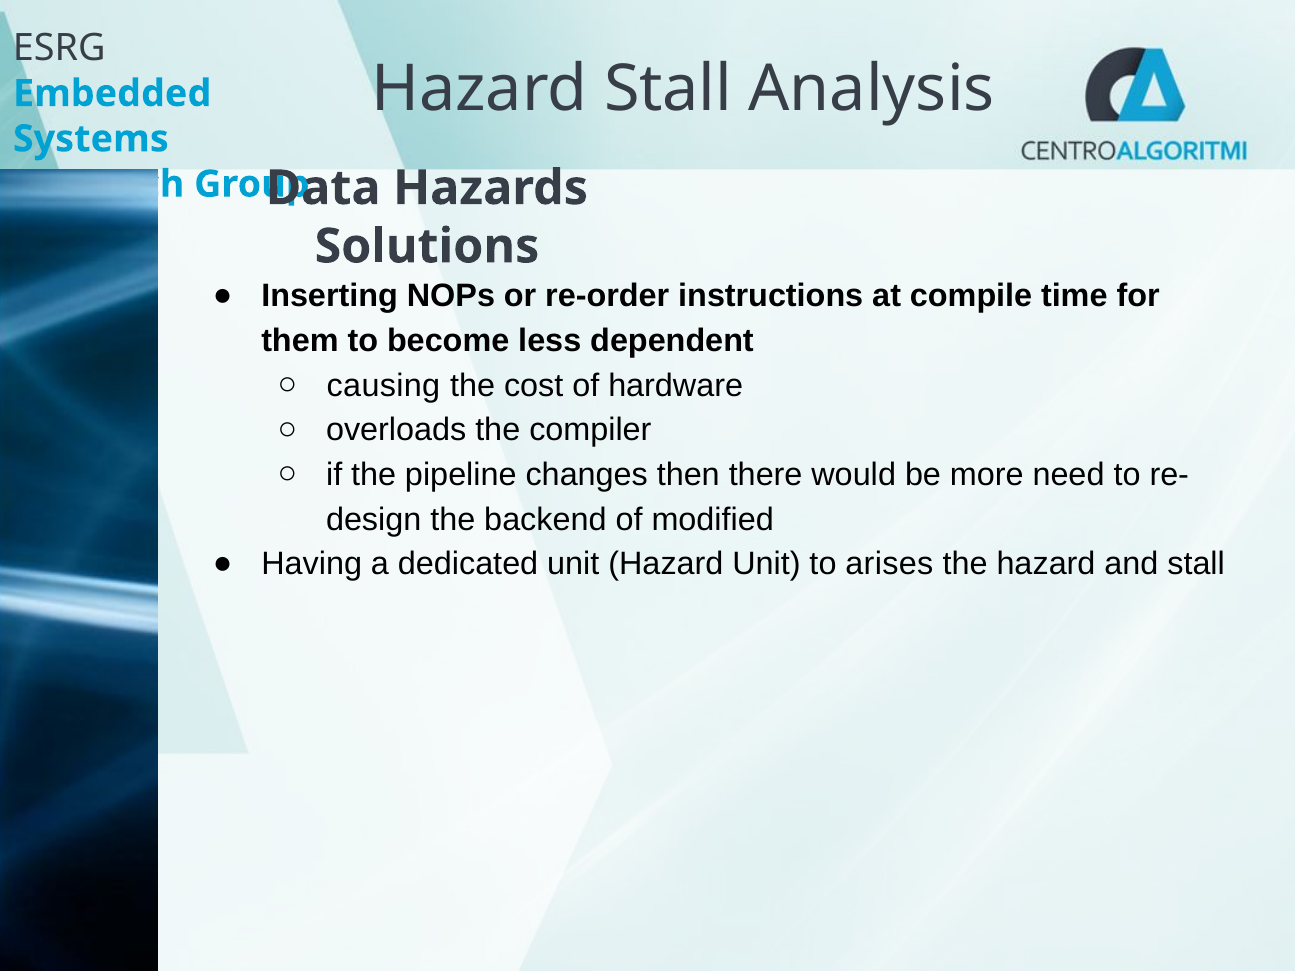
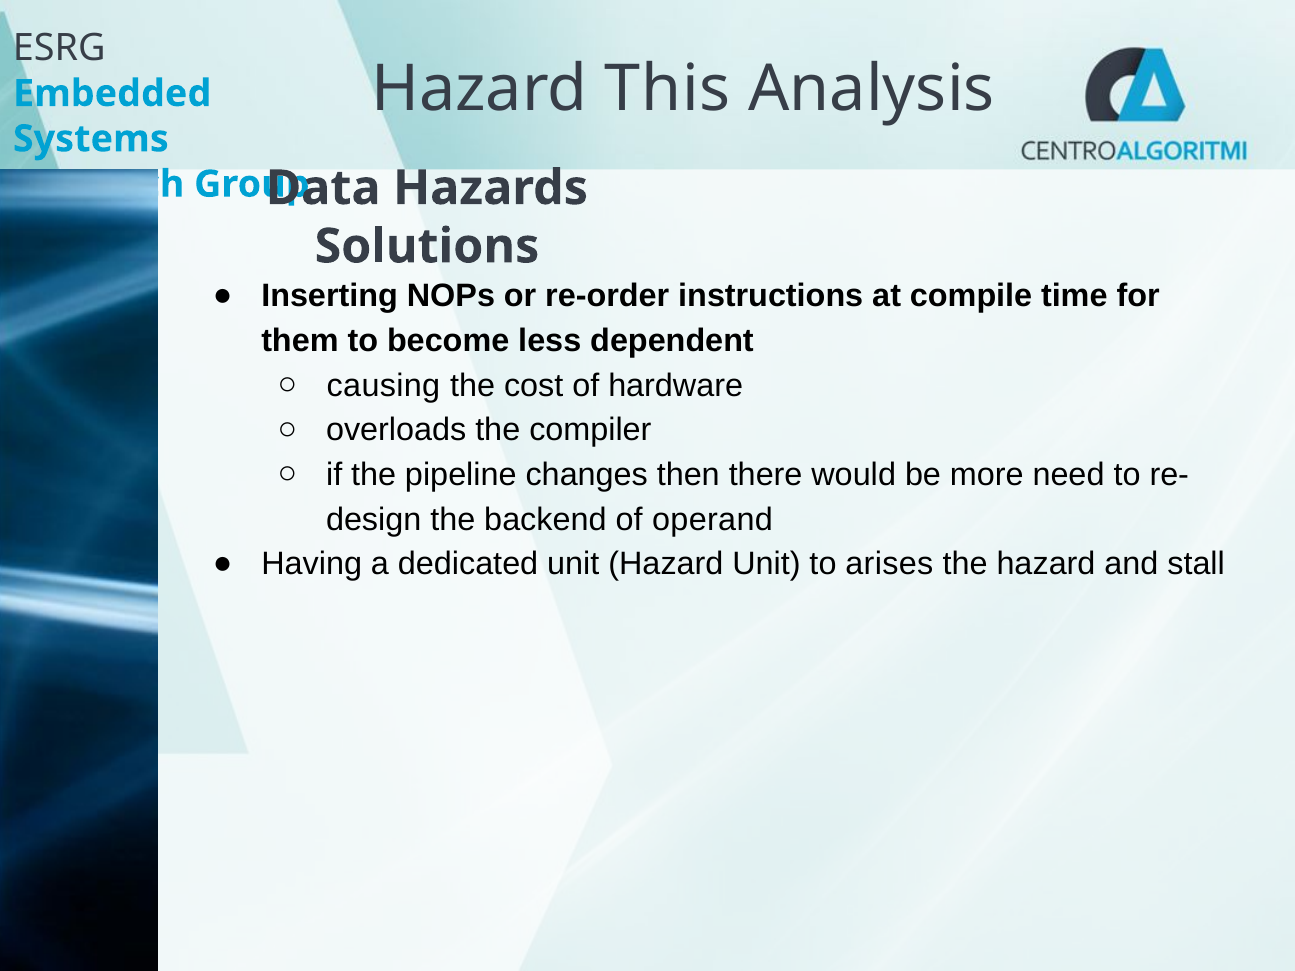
Hazard Stall: Stall -> This (668, 89)
modified: modified -> operand (713, 520)
